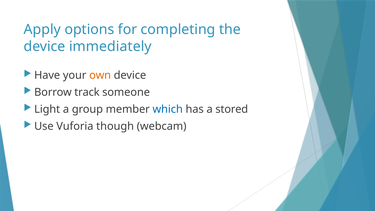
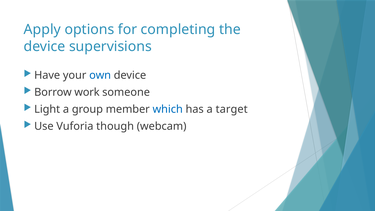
immediately: immediately -> supervisions (110, 46)
own colour: orange -> blue (100, 75)
track: track -> work (87, 92)
stored: stored -> target (232, 109)
